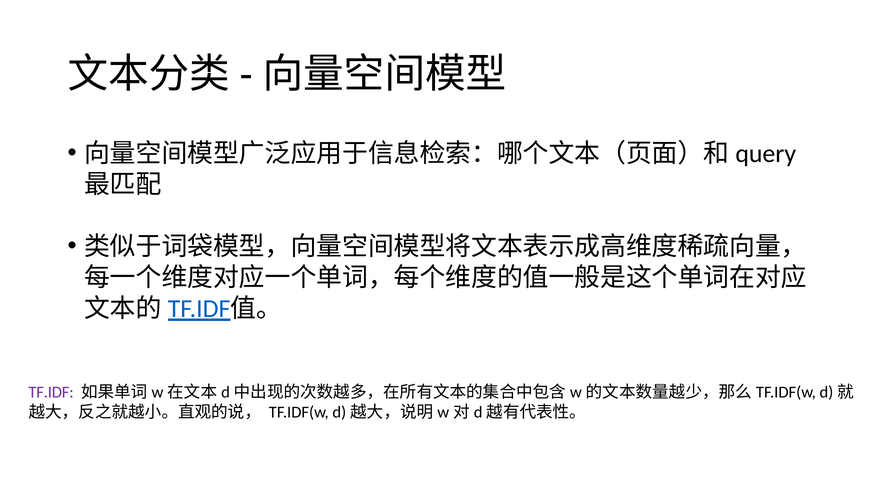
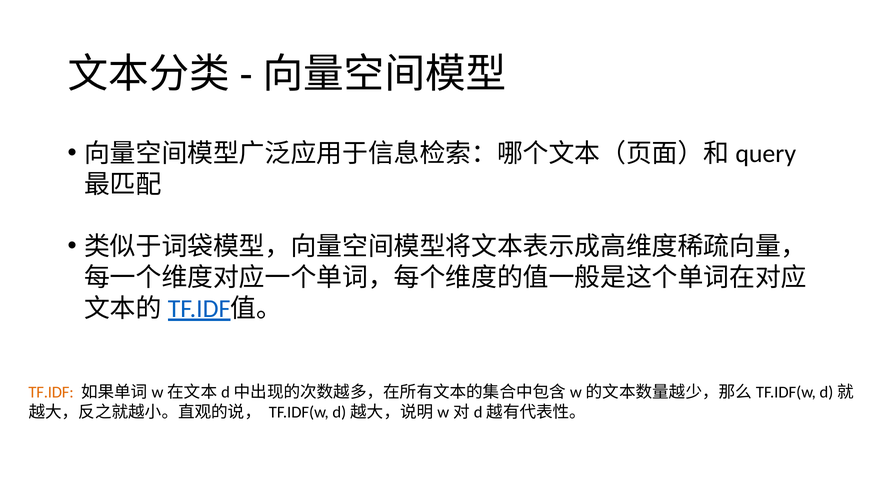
TF.IDF colour: purple -> orange (51, 392)
